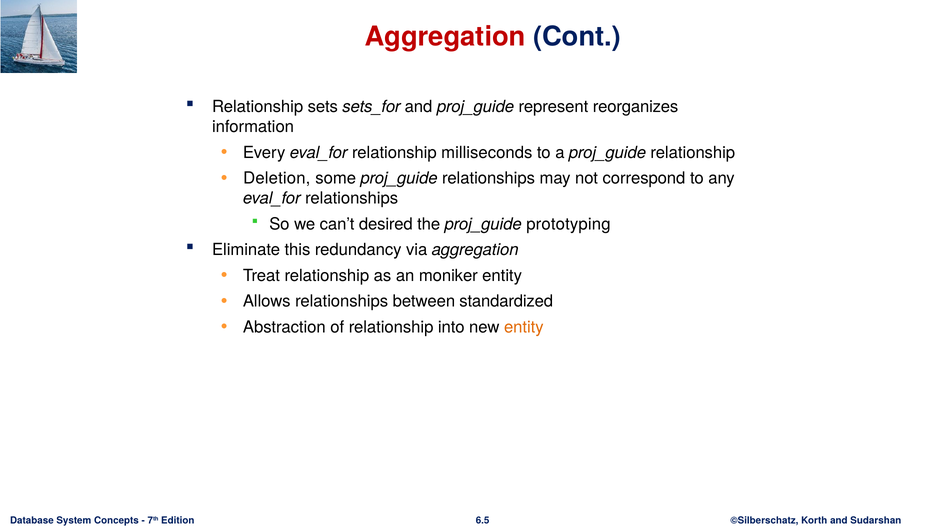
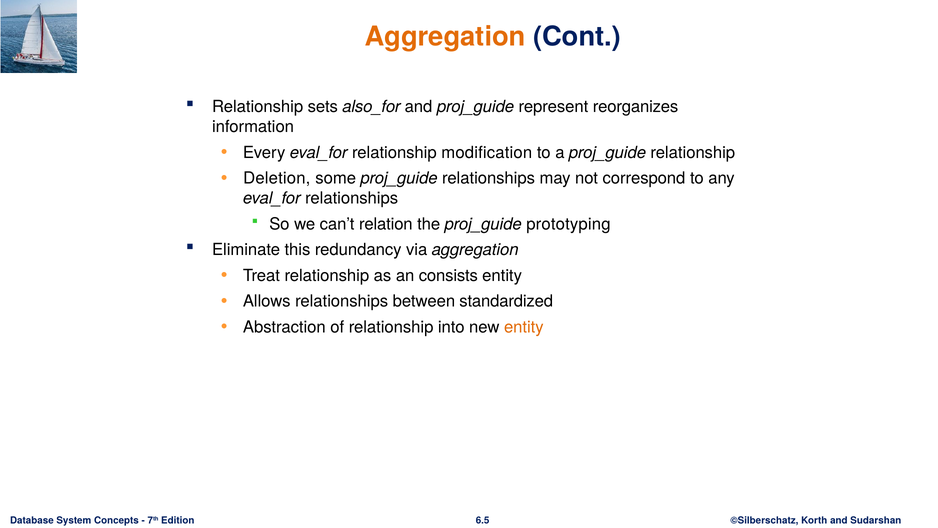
Aggregation colour: red -> orange (445, 37)
sets_for: sets_for -> also_for (371, 107)
milliseconds: milliseconds -> modification (487, 153)
desired: desired -> relation (386, 224)
moniker: moniker -> consists (448, 275)
